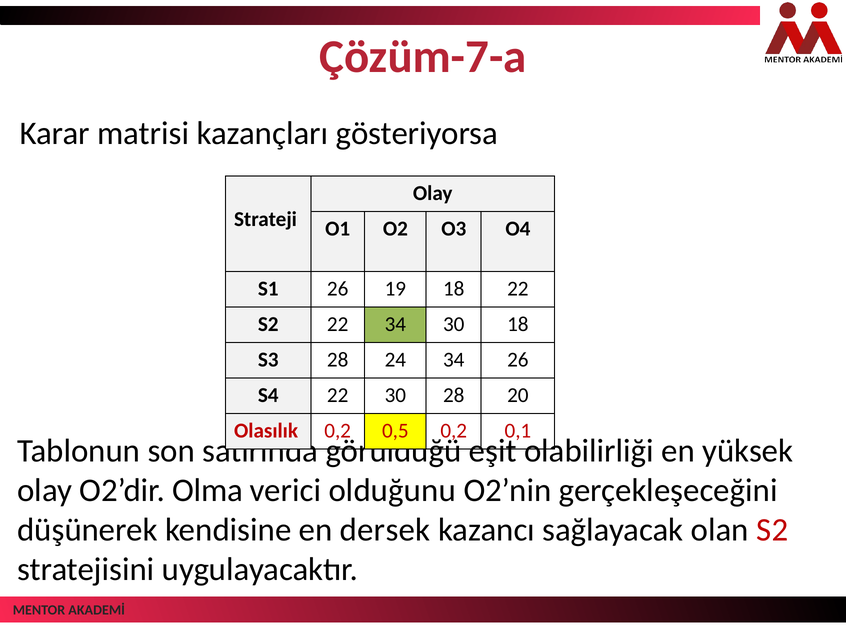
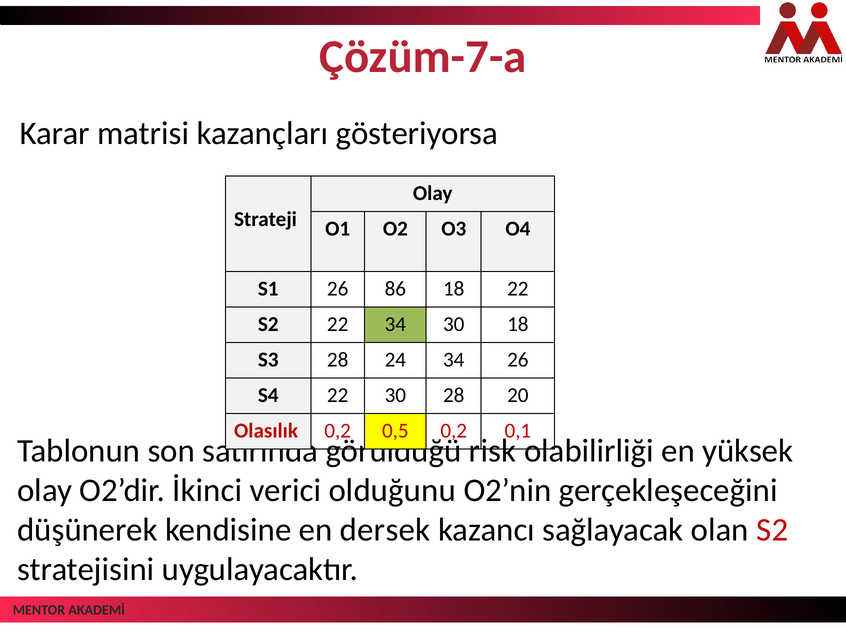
19: 19 -> 86 (395, 289)
eşit: eşit -> risk (493, 450)
Olma: Olma -> İkinci (207, 490)
